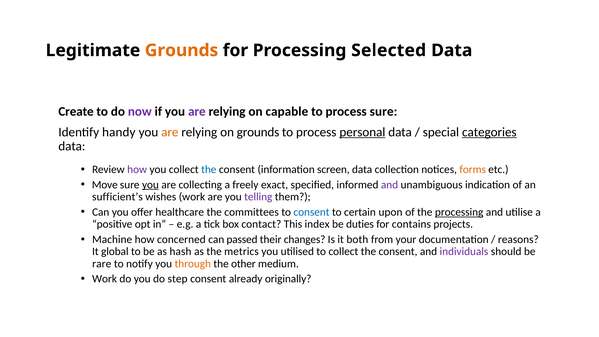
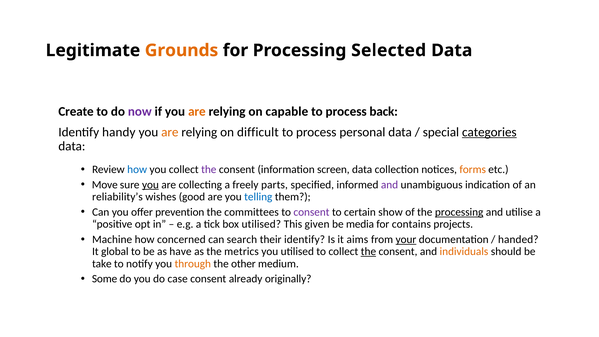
are colour: purple -> orange (197, 112)
process sure: sure -> back (384, 112)
on grounds: grounds -> difficult (258, 132)
personal underline: present -> none (362, 132)
how colour: purple -> blue (137, 169)
the colour: blue -> purple (209, 169)
exact: exact -> parts (274, 185)
sufficient’s: sufficient’s -> reliability’s (117, 197)
wishes work: work -> good (192, 197)
telling colour: purple -> blue (258, 197)
healthcare: healthcare -> prevention (180, 212)
consent colour: blue -> purple (311, 212)
upon: upon -> show (391, 212)
box contact: contact -> utilised (261, 224)
index: index -> given (317, 224)
duties: duties -> media (360, 224)
passed: passed -> search (242, 239)
their changes: changes -> identify (305, 239)
both: both -> aims (357, 239)
your underline: none -> present (406, 239)
reasons: reasons -> handed (518, 239)
hash: hash -> have (180, 251)
the underline: none -> present (368, 251)
individuals colour: purple -> orange (464, 251)
rare: rare -> take (102, 264)
Work: Work -> Some (105, 279)
step: step -> case (178, 279)
